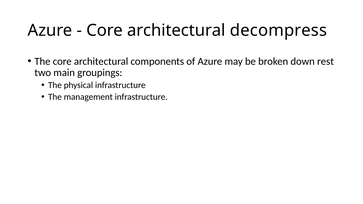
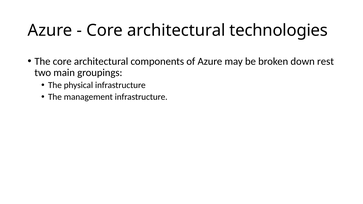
decompress: decompress -> technologies (279, 30)
